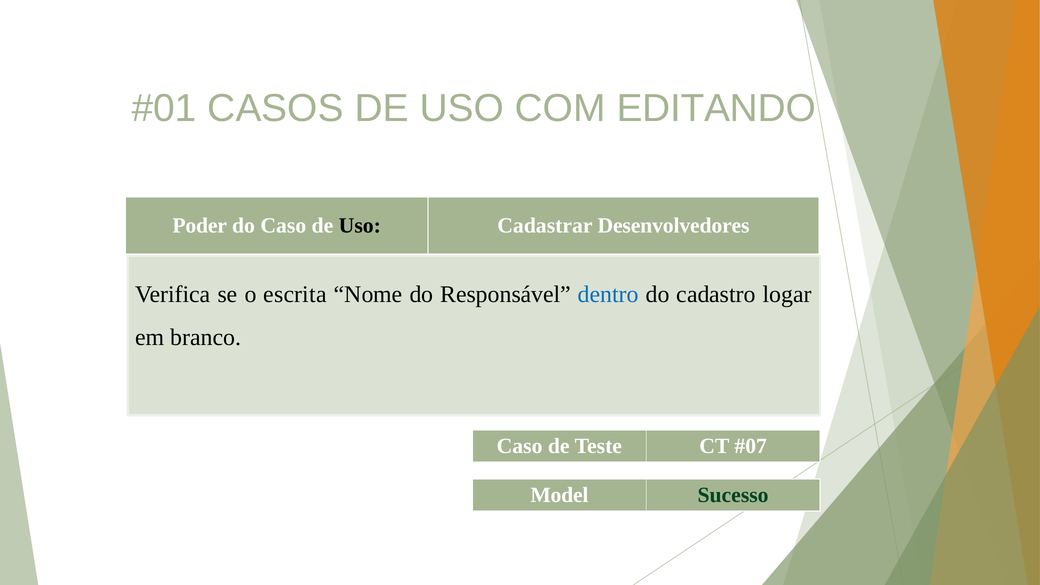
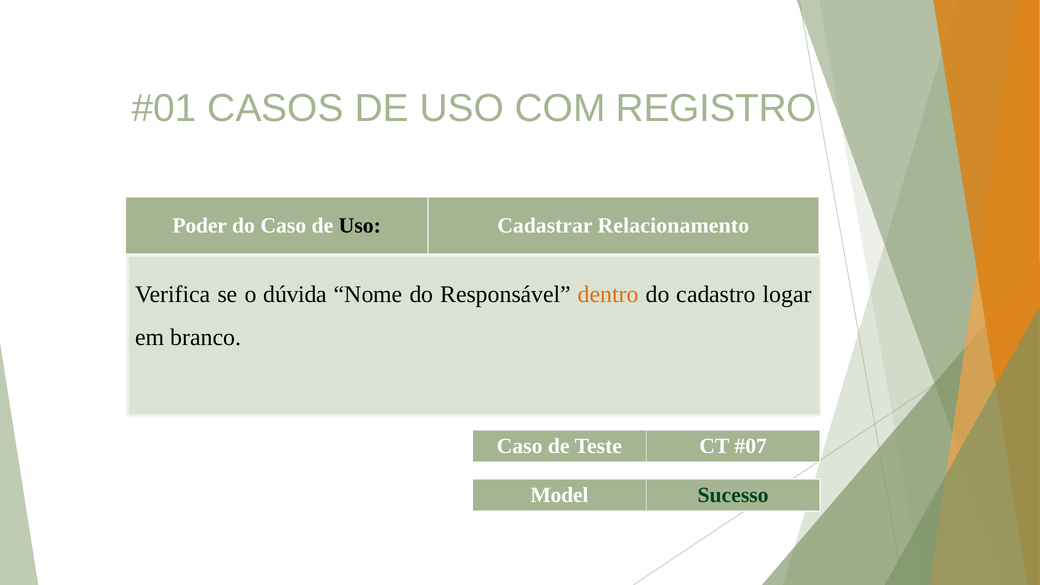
EDITANDO: EDITANDO -> REGISTRO (716, 108)
Desenvolvedores: Desenvolvedores -> Relacionamento (673, 226)
escrita: escrita -> dúvida (295, 294)
dentro colour: blue -> orange (608, 294)
